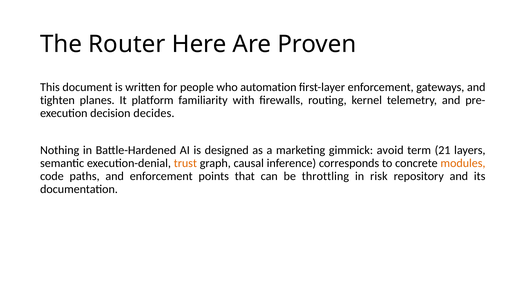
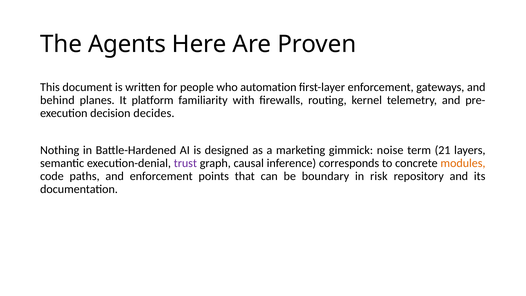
Router: Router -> Agents (127, 44)
tighten: tighten -> behind (57, 100)
avoid: avoid -> noise (390, 150)
trust colour: orange -> purple (185, 163)
throttling: throttling -> boundary (325, 176)
